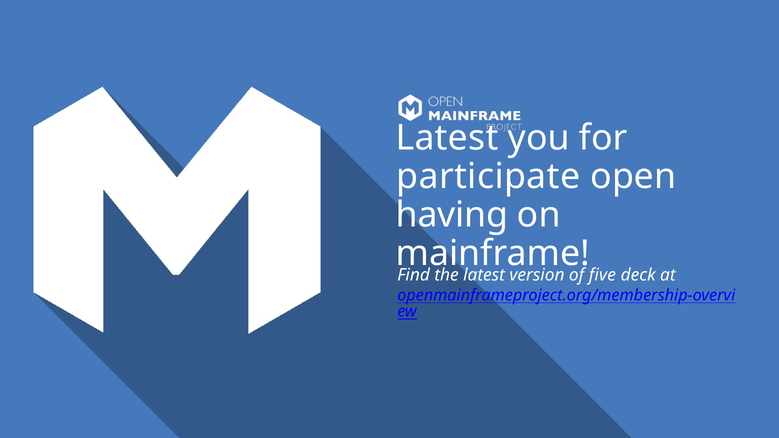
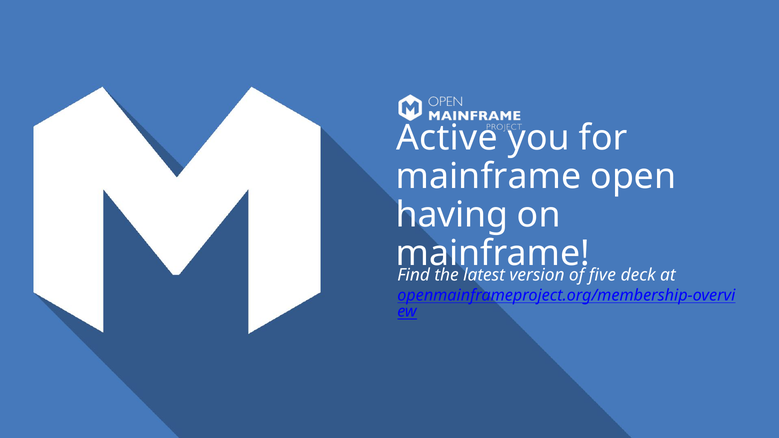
Latest: Latest -> Active (447, 138)
participate: participate -> mainframe (488, 177)
